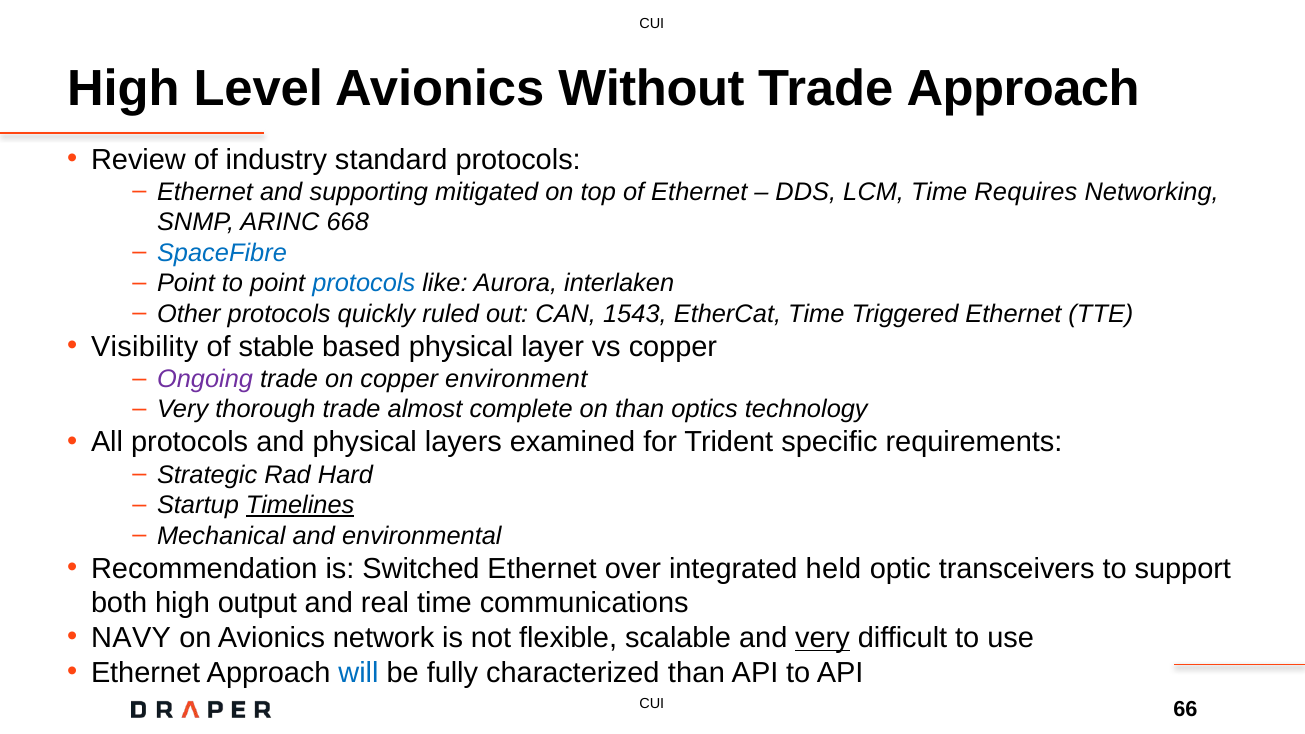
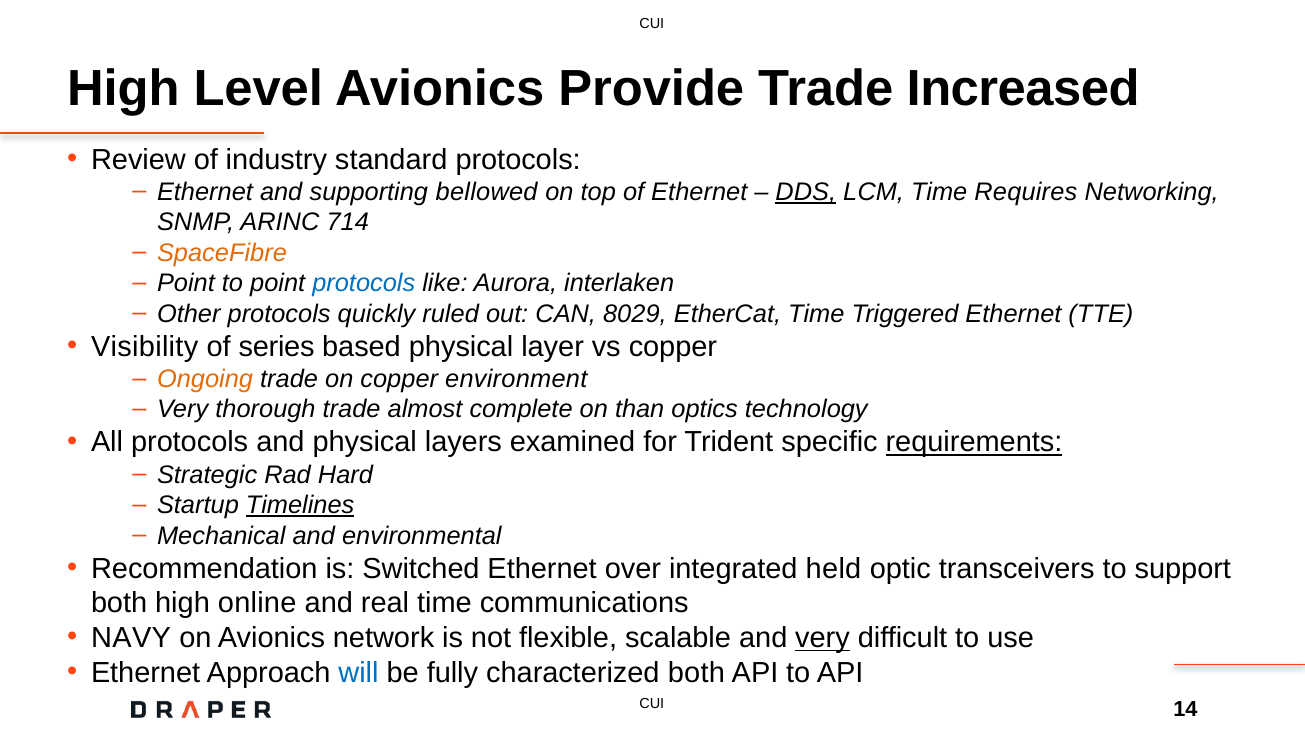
Without: Without -> Provide (651, 88)
Trade Approach: Approach -> Increased (1023, 88)
mitigated: mitigated -> bellowed (487, 192)
DDS underline: none -> present (806, 192)
668: 668 -> 714 (348, 222)
SpaceFibre colour: blue -> orange (222, 253)
1543: 1543 -> 8029 (635, 314)
stable: stable -> series (277, 347)
Ongoing colour: purple -> orange (205, 379)
requirements underline: none -> present (974, 442)
output: output -> online (257, 603)
characterized than: than -> both (696, 673)
66: 66 -> 14 (1185, 709)
